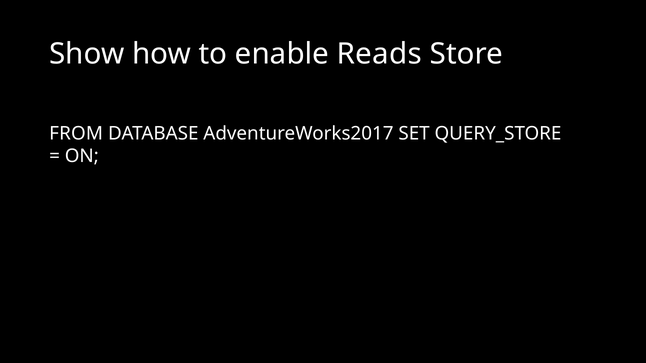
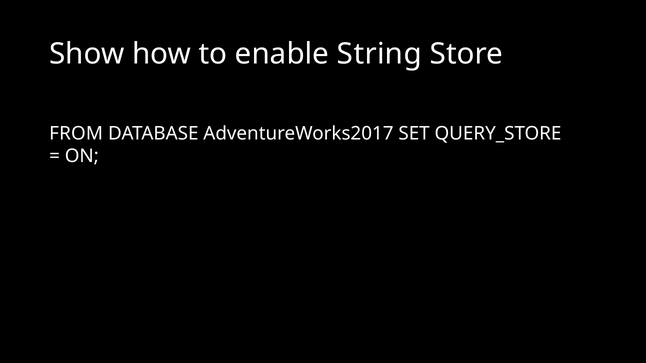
Reads: Reads -> String (379, 54)
